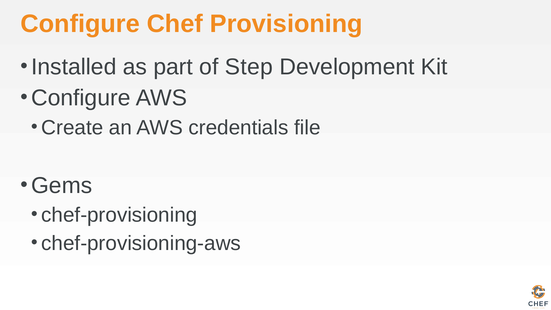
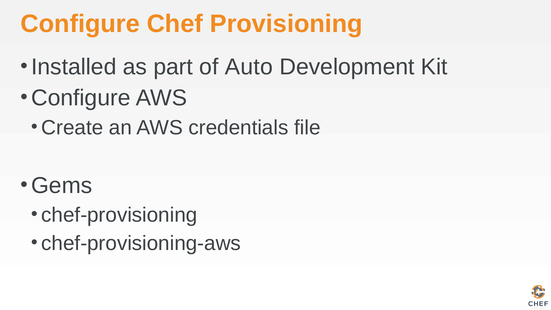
Step: Step -> Auto (249, 67)
